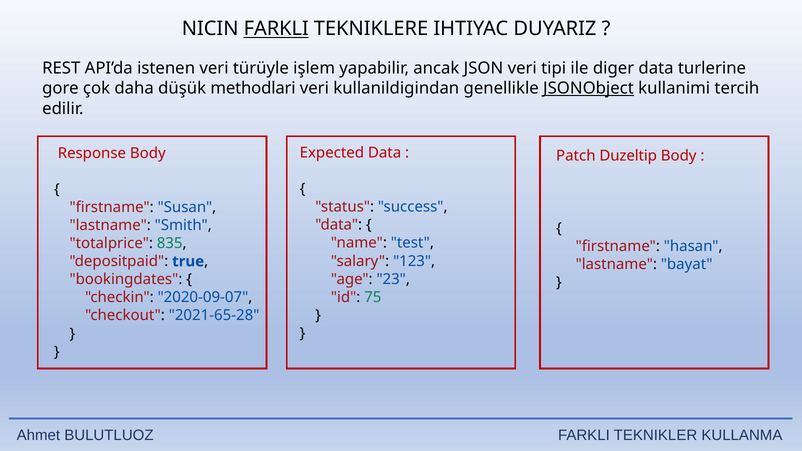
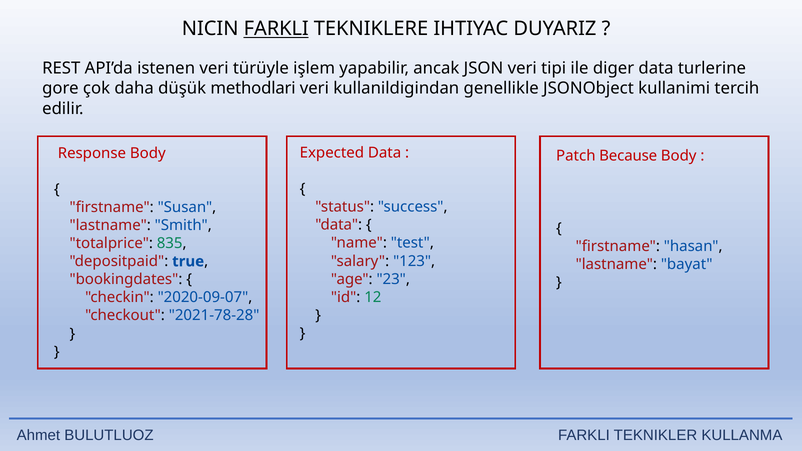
JSONObject underline: present -> none (588, 88)
Duzeltip: Duzeltip -> Because (628, 156)
75: 75 -> 12 (373, 297)
2021-65-28: 2021-65-28 -> 2021-78-28 (214, 316)
